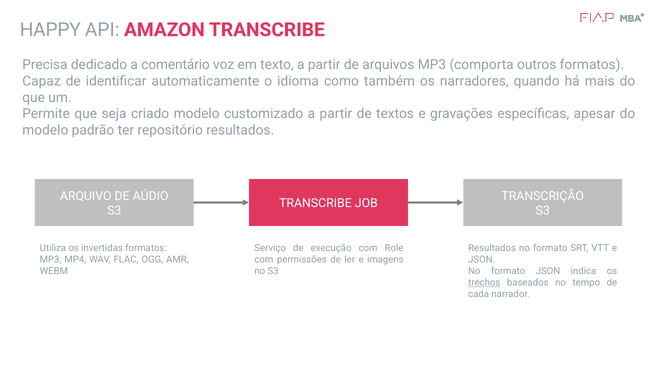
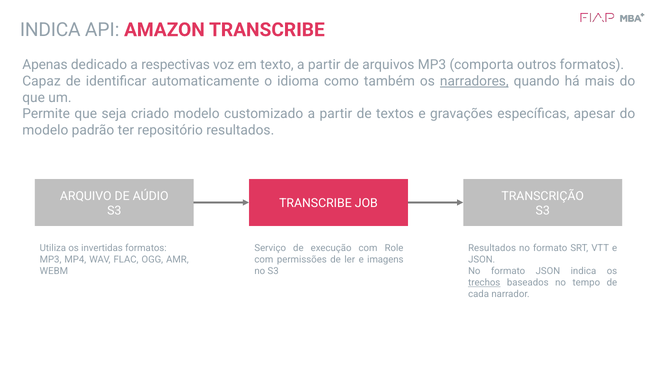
HAPPY: HAPPY -> INDICA (50, 30)
Precisa: Precisa -> Apenas (45, 65)
comentário: comentário -> respectivas (176, 65)
narradores underline: none -> present (474, 81)
